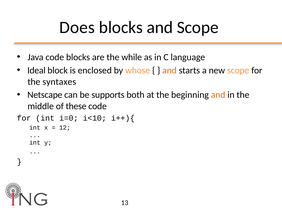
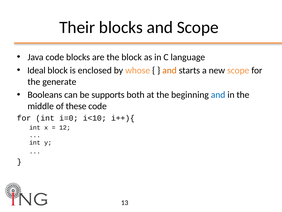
Does: Does -> Their (77, 27)
the while: while -> block (132, 57)
syntaxes: syntaxes -> generate (59, 81)
Netscape: Netscape -> Booleans (45, 95)
and colour: orange -> blue (218, 95)
